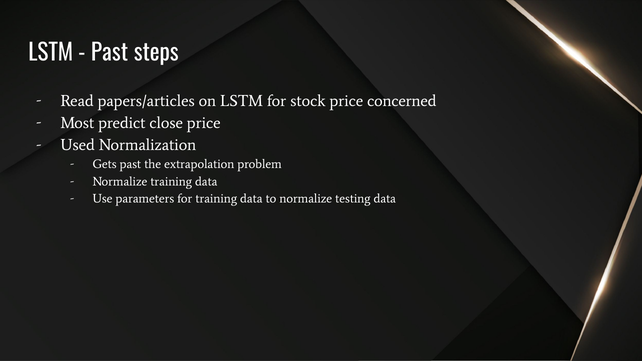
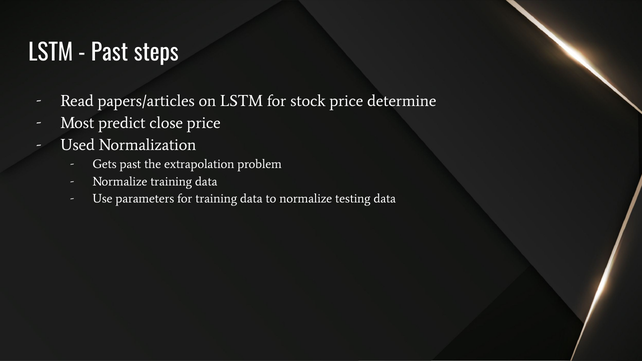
concerned: concerned -> determine (402, 101)
